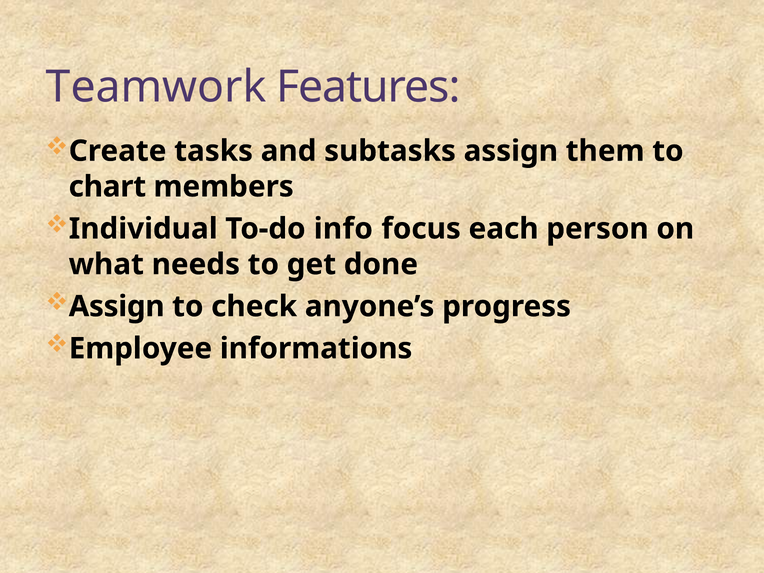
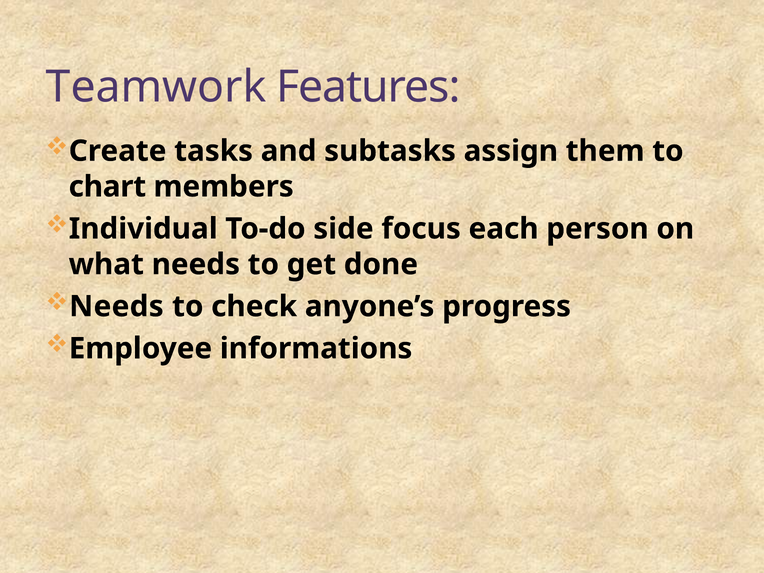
info: info -> side (343, 229)
Assign: Assign -> Needs (116, 306)
